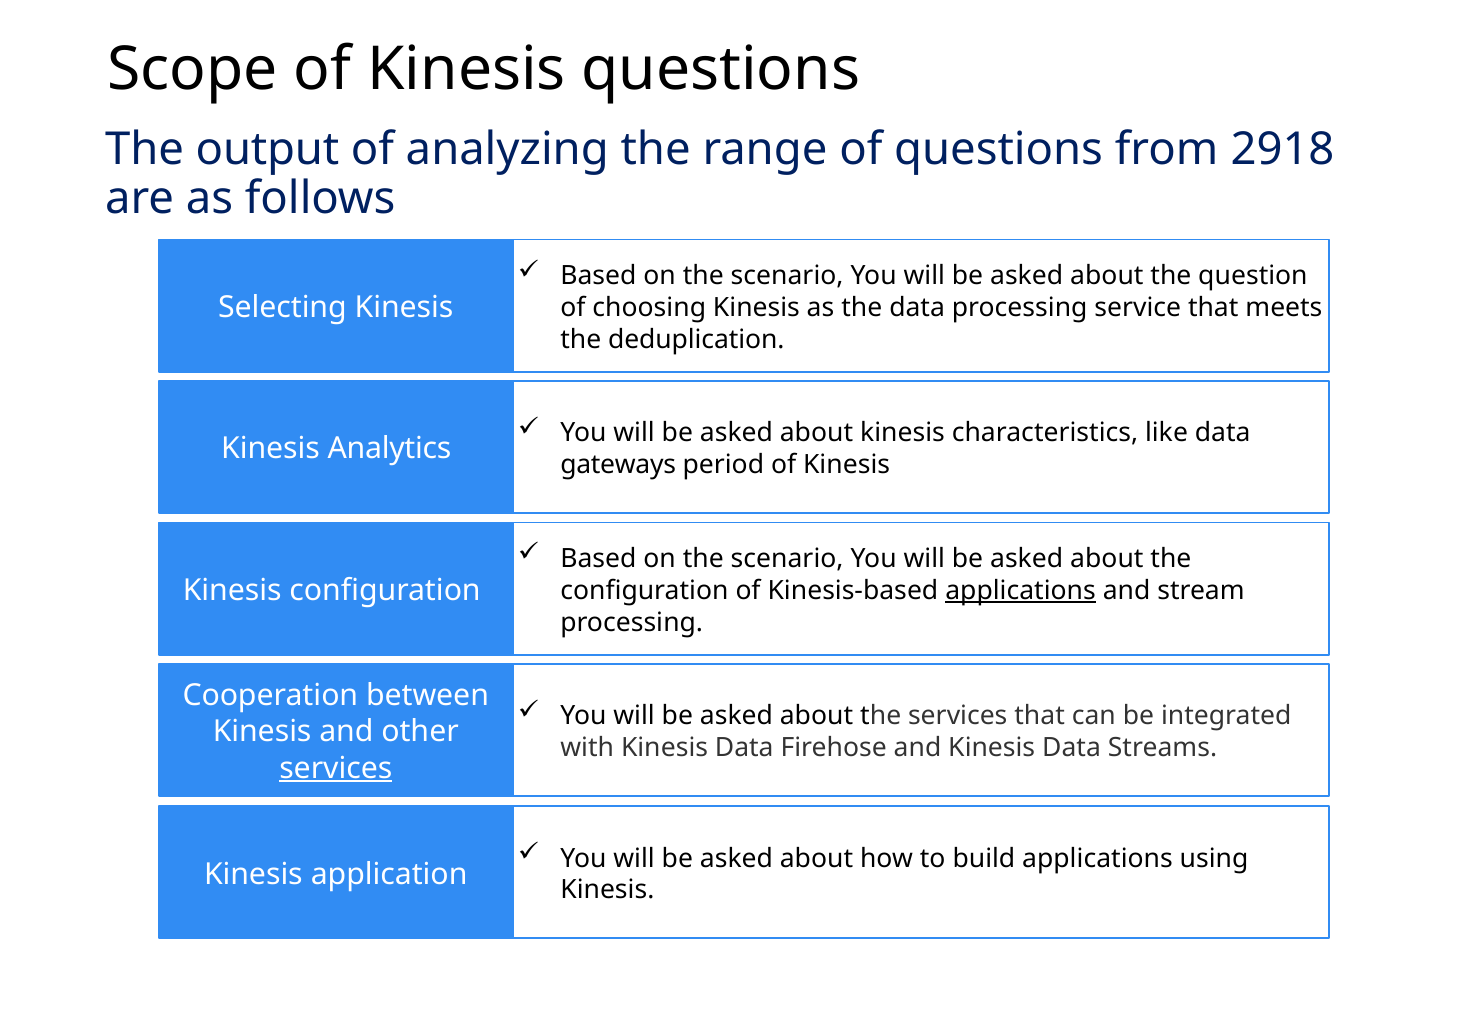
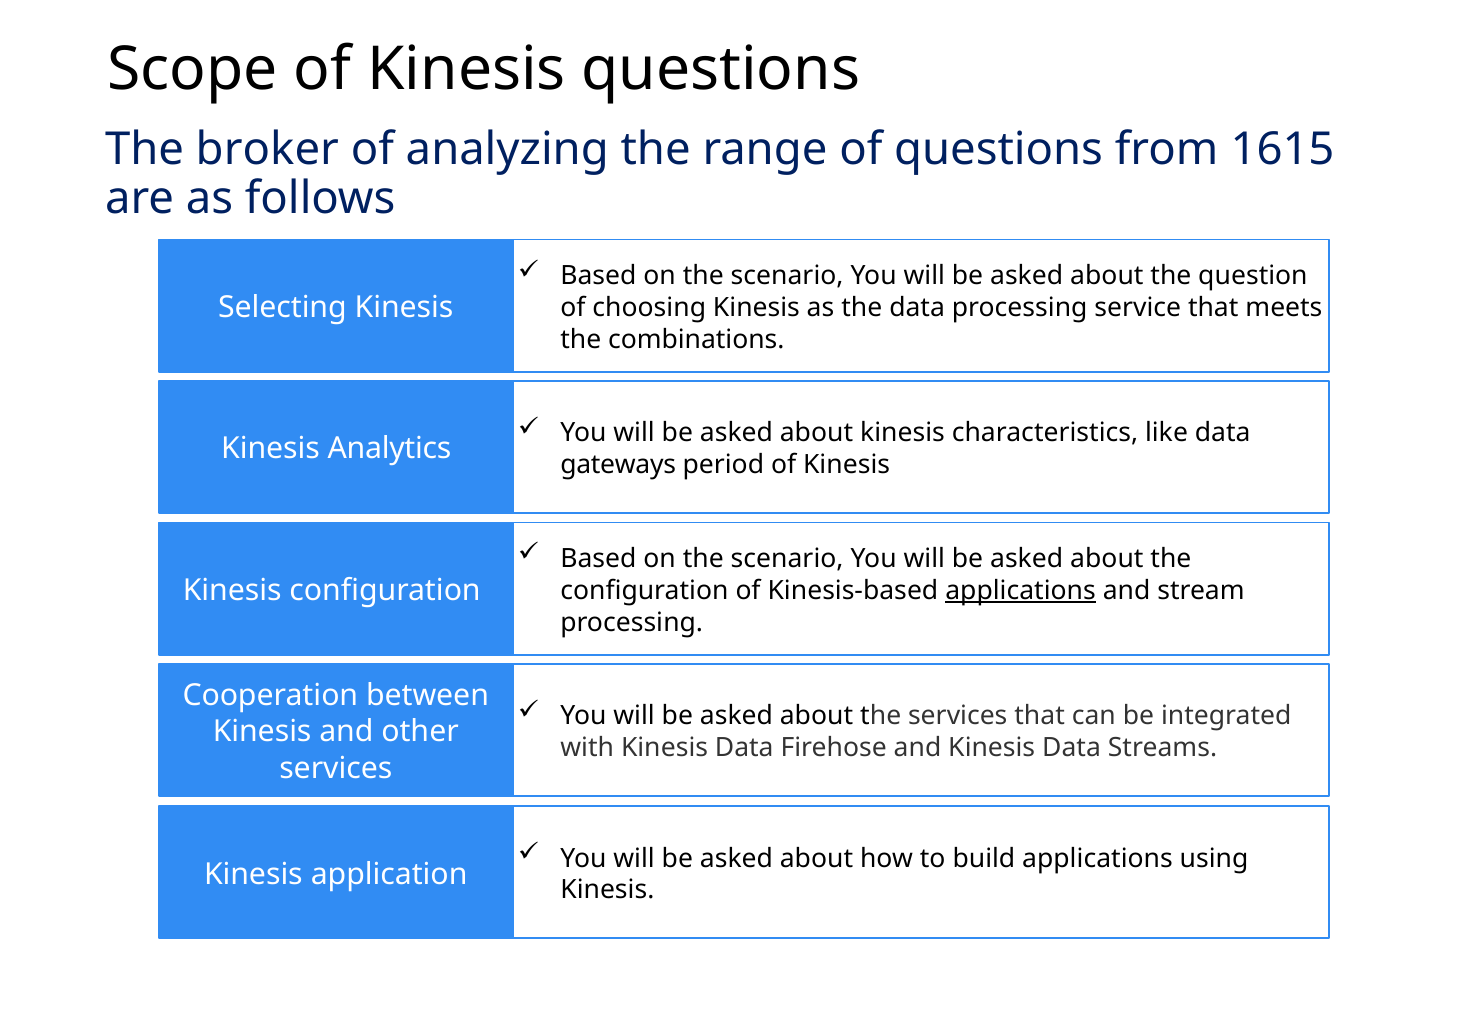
output: output -> broker (267, 149)
2918: 2918 -> 1615 (1283, 149)
deduplication: deduplication -> combinations (696, 339)
services underline: present -> none (336, 768)
